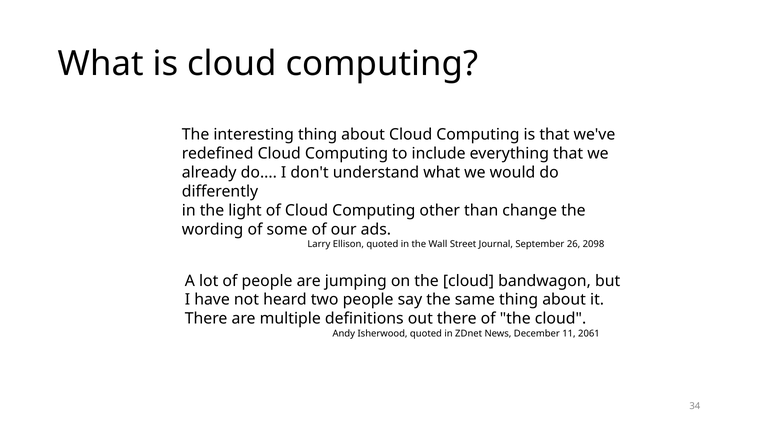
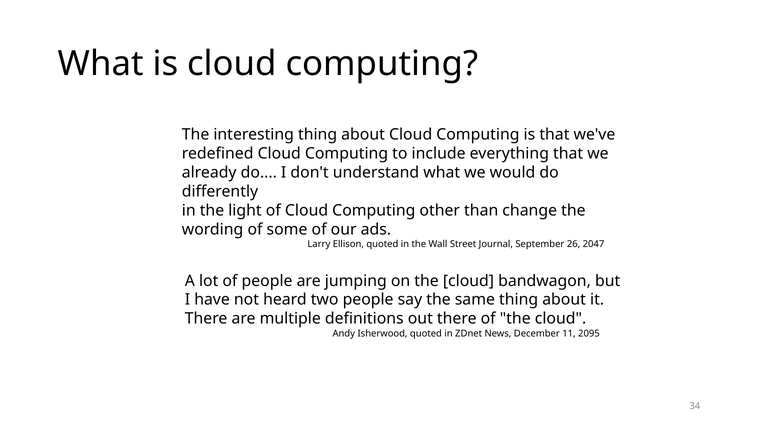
2098: 2098 -> 2047 (593, 244)
2061: 2061 -> 2095 (589, 334)
